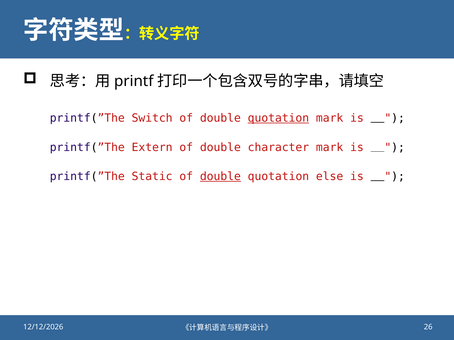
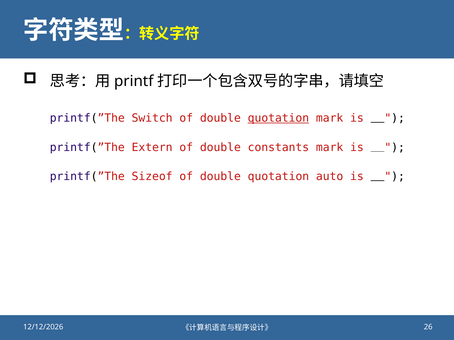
character: character -> constants (278, 147)
Static: Static -> Sizeof (152, 177)
double underline: present -> none (220, 177)
else: else -> auto (330, 177)
